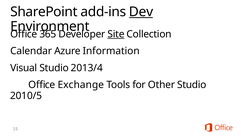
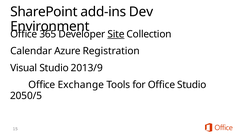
Dev underline: present -> none (141, 12)
Information: Information -> Registration (111, 51)
2013/4: 2013/4 -> 2013/9 (87, 68)
for Other: Other -> Office (162, 85)
2010/5: 2010/5 -> 2050/5 (26, 95)
